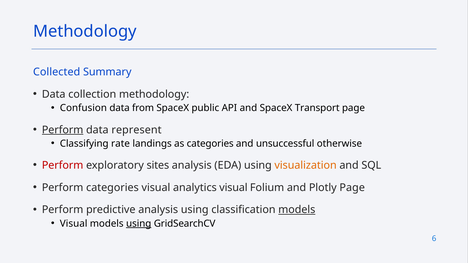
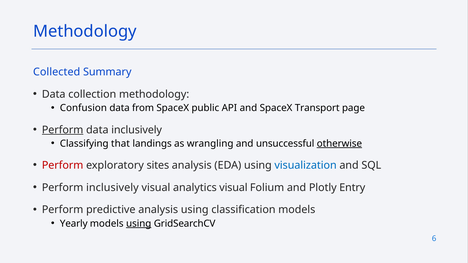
data represent: represent -> inclusively (137, 130)
rate: rate -> that (120, 144)
as categories: categories -> wrangling (210, 144)
otherwise underline: none -> present (339, 144)
visualization colour: orange -> blue (306, 165)
Perform categories: categories -> inclusively (112, 188)
Plotly Page: Page -> Entry (352, 188)
models underline: present -> none (297, 210)
Visual: Visual -> Yearly (74, 224)
